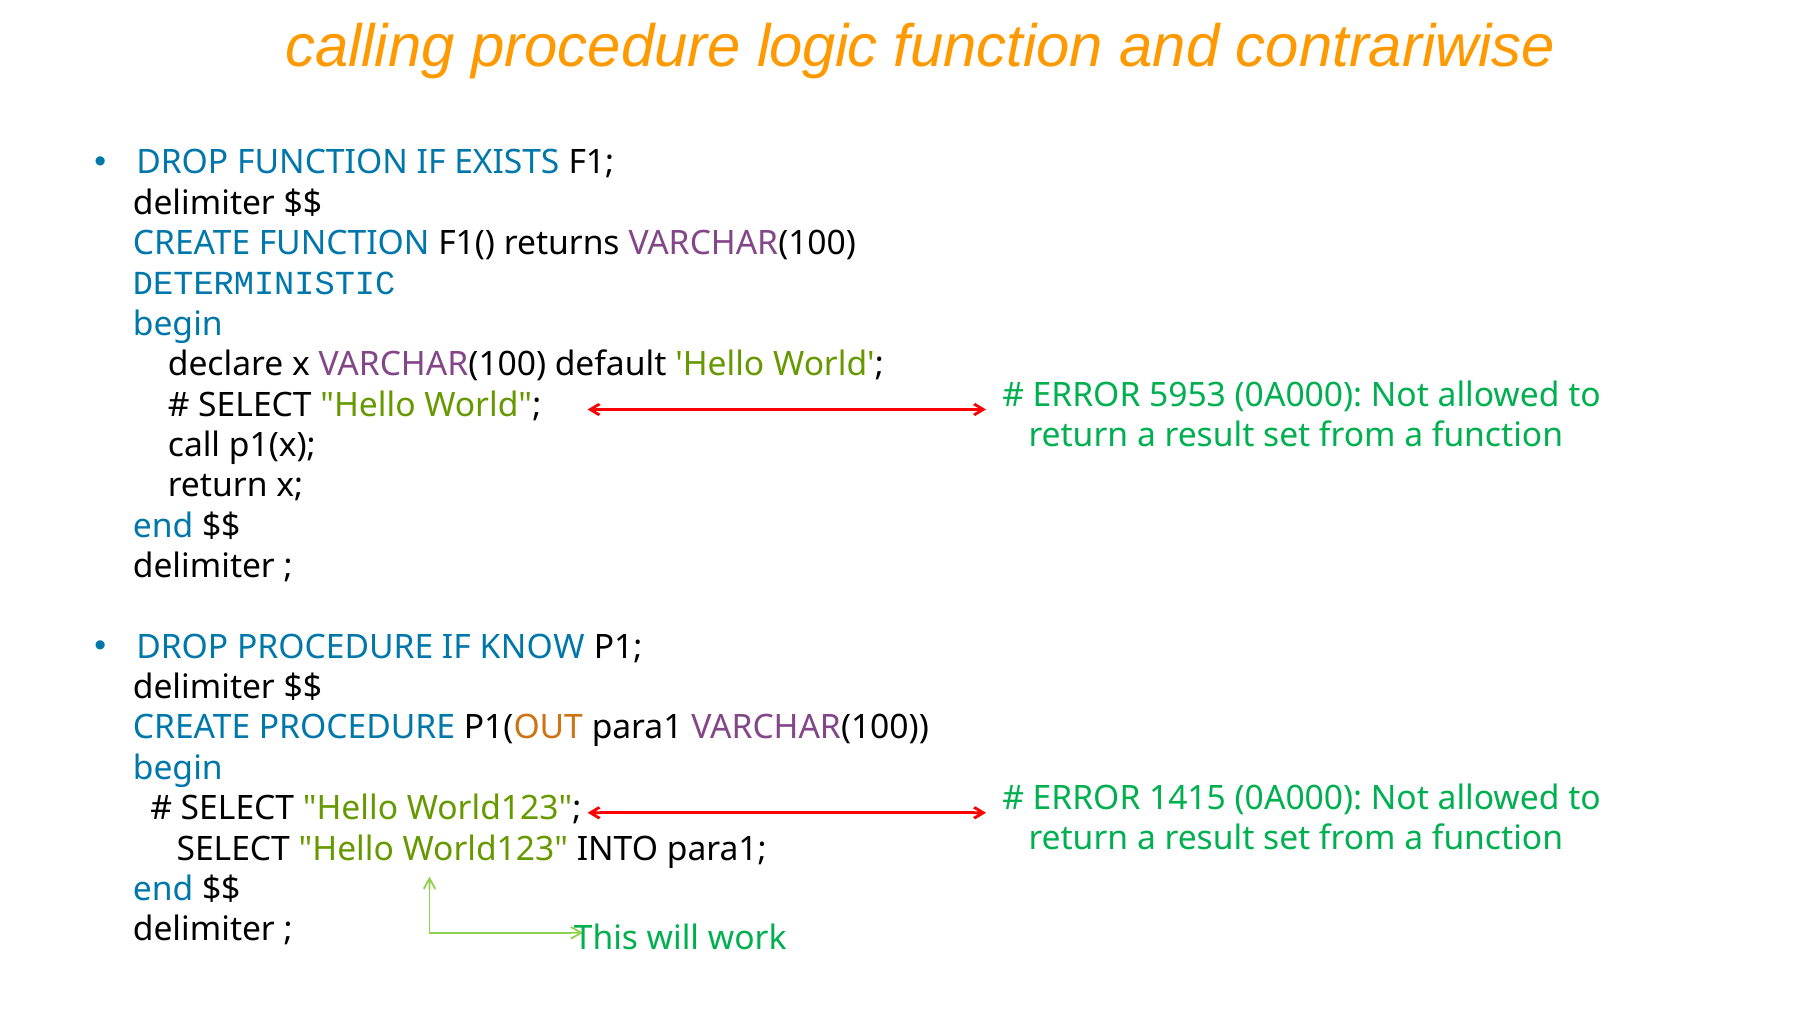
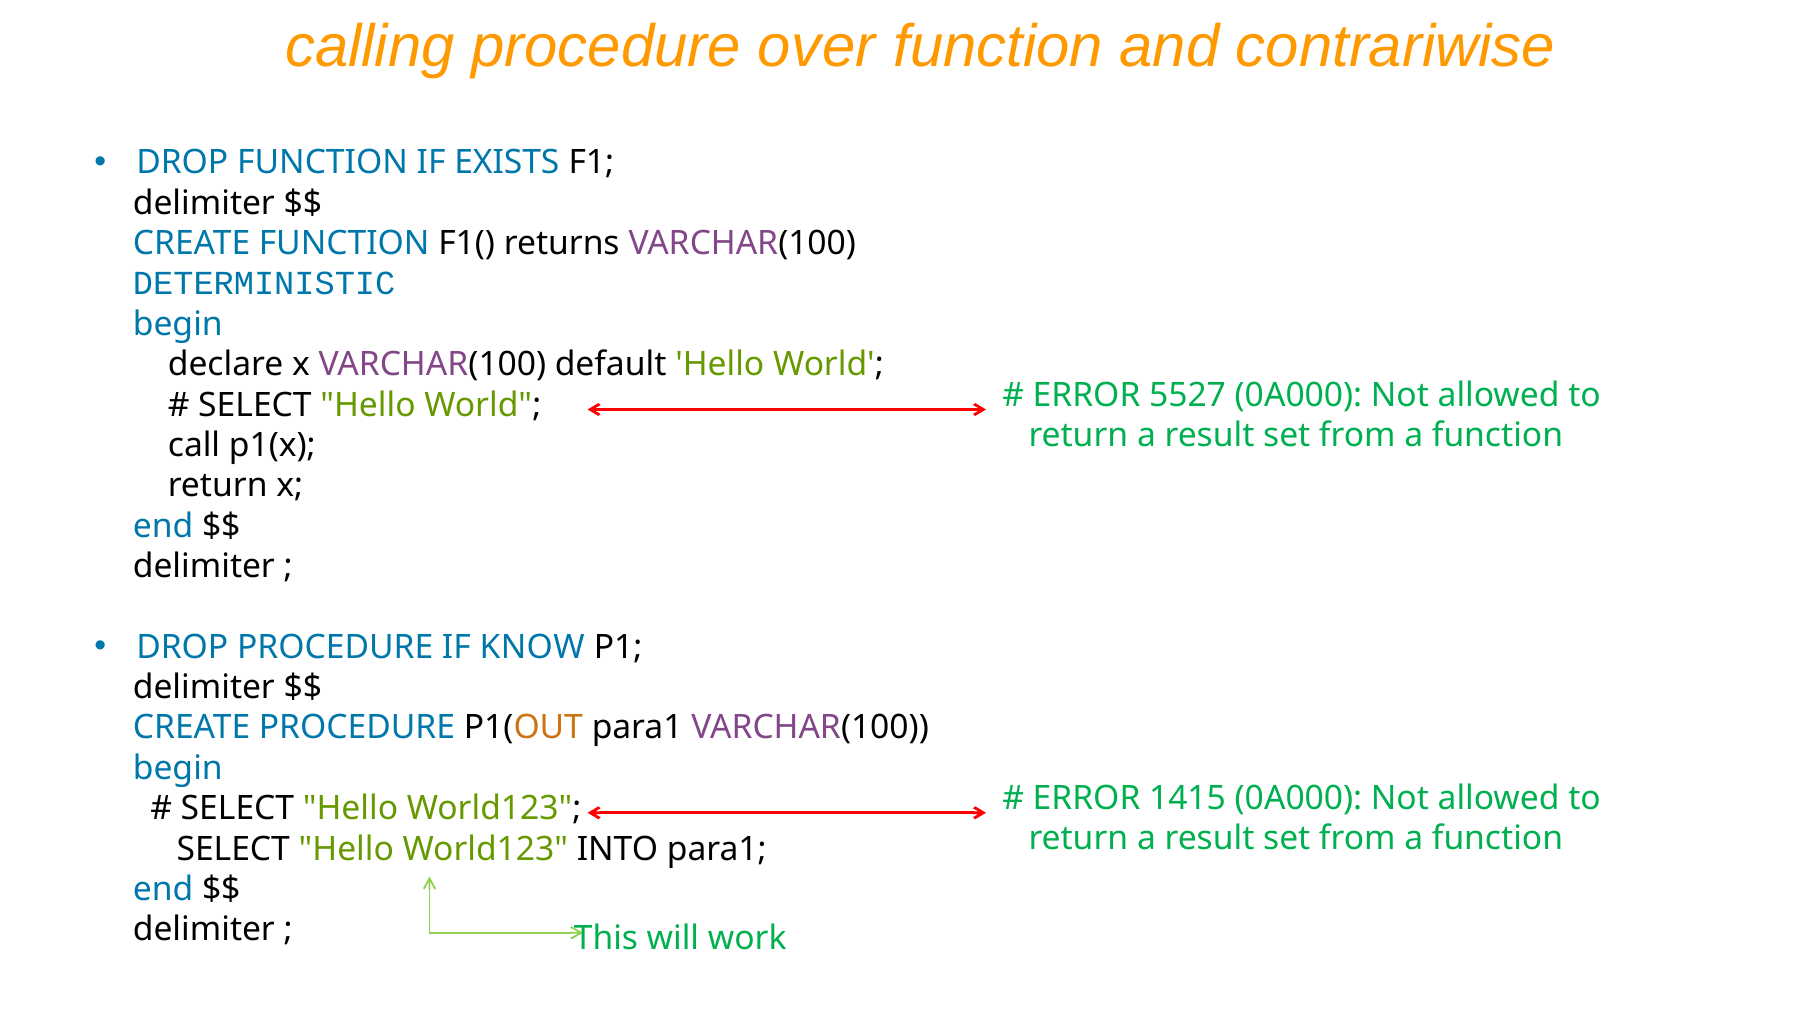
logic: logic -> over (817, 47)
5953: 5953 -> 5527 (1188, 395)
